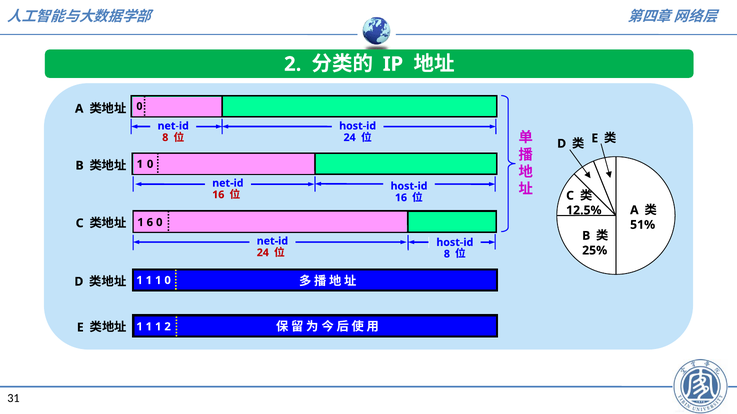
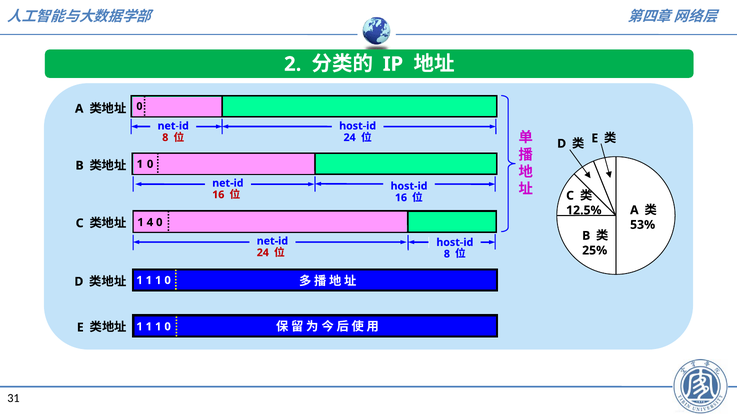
6: 6 -> 4 (150, 223)
51%: 51% -> 53% (643, 225)
2: 2 -> 0 (168, 327)
